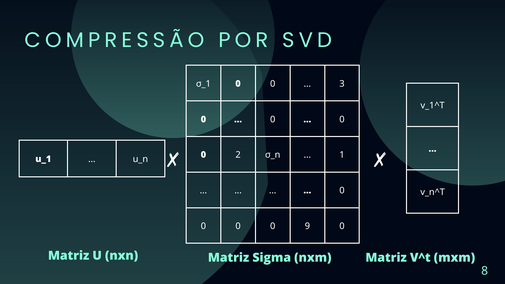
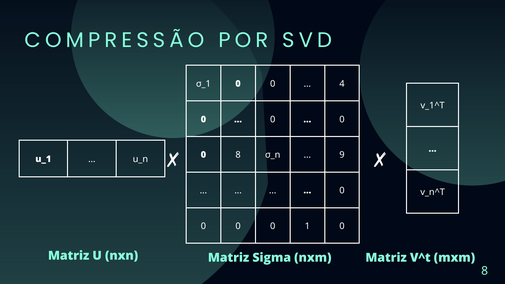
3: 3 -> 4 (342, 84)
0 2: 2 -> 8 (238, 155)
1: 1 -> 9 (342, 155)
9: 9 -> 1 (307, 226)
